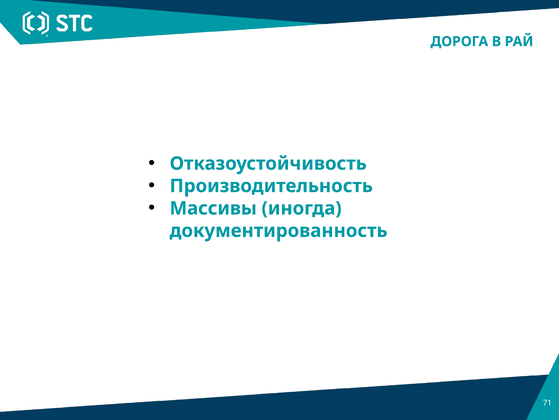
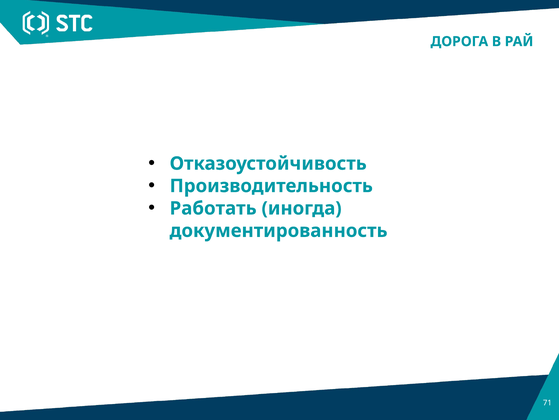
Массивы: Массивы -> Работать (213, 208)
